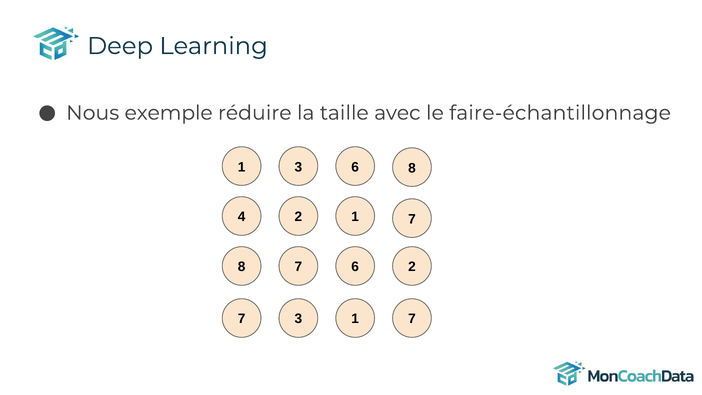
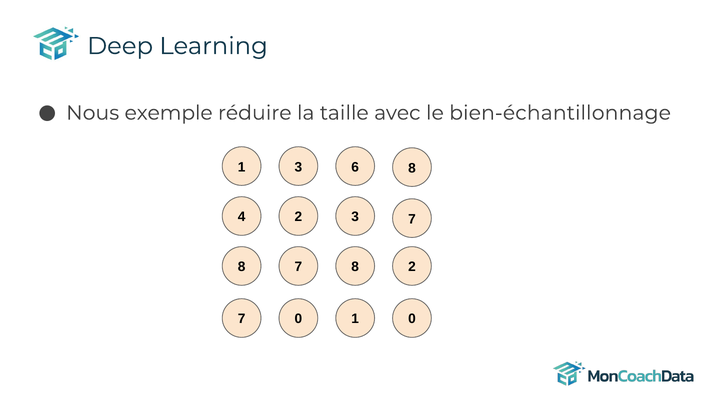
faire-échantillonnage: faire-échantillonnage -> bien-échantillonnage (560, 113)
2 1: 1 -> 3 (355, 217)
7 6: 6 -> 8 (355, 267)
7 3: 3 -> 0 (298, 319)
1 7: 7 -> 0 (412, 319)
